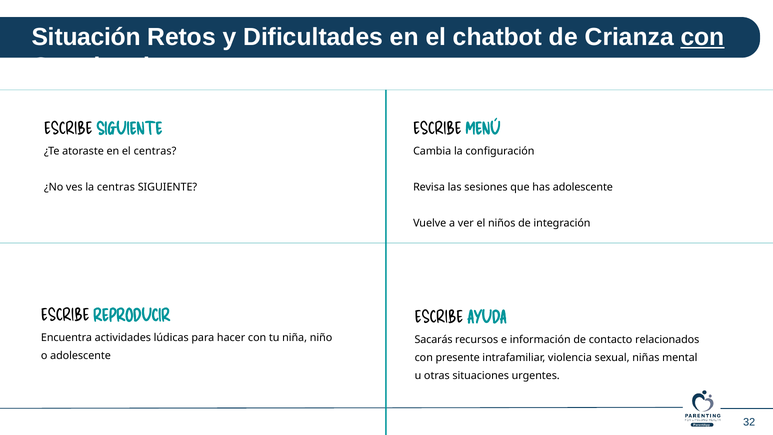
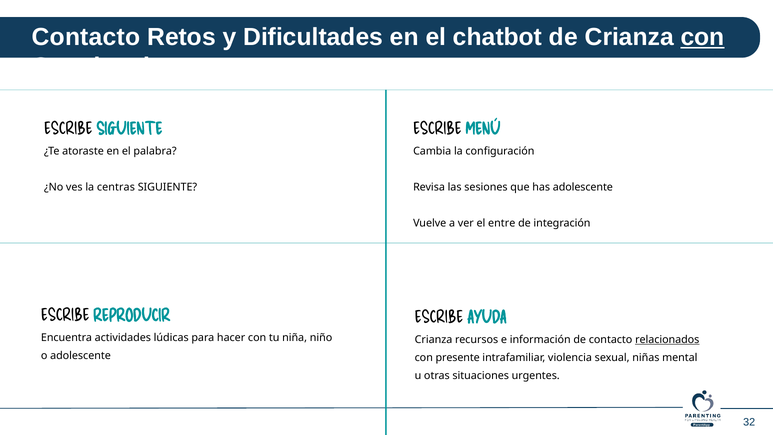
Situación: Situación -> Contacto (86, 37)
el centras: centras -> palabra (155, 151)
niños: niños -> entre (502, 223)
Sacarás: Sacarás -> Crianza (434, 339)
relacionados underline: none -> present (667, 339)
